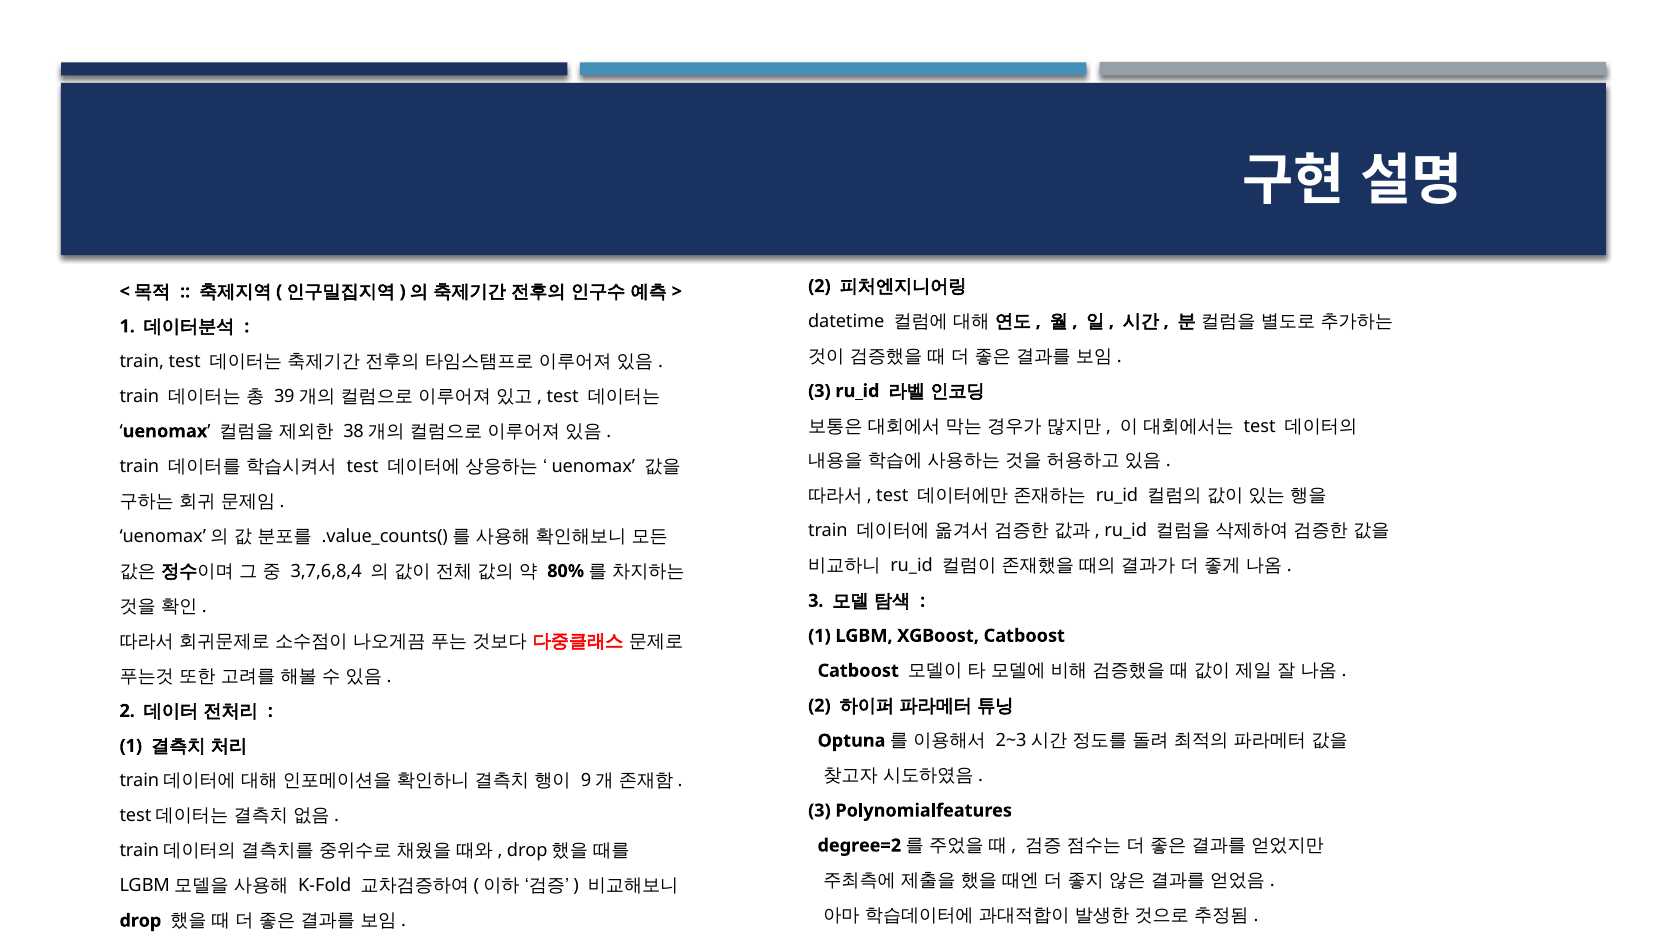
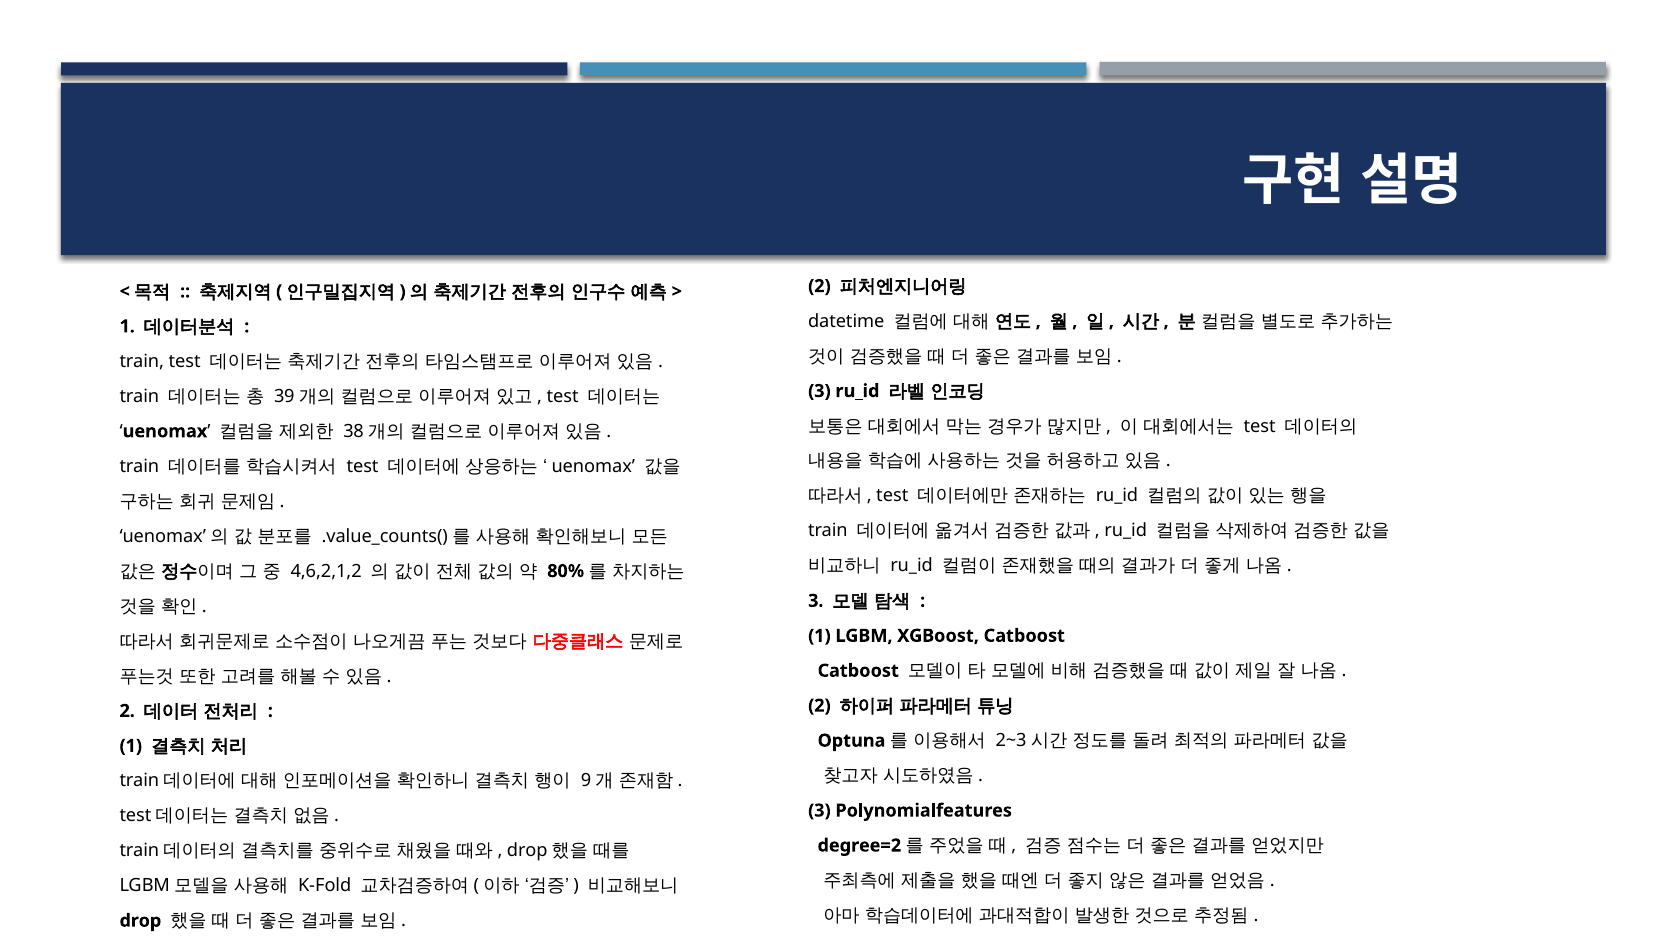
3,7,6,8,4: 3,7,6,8,4 -> 4,6,2,1,2 (326, 571)
